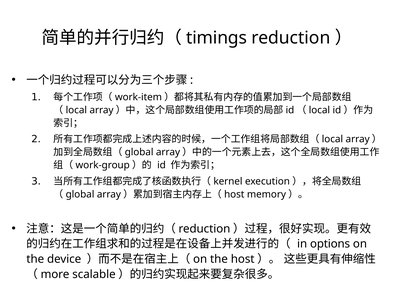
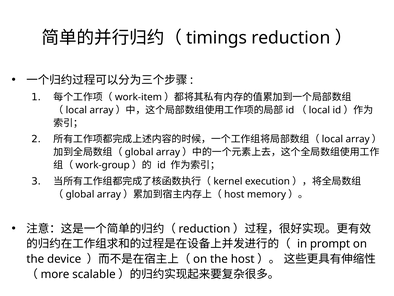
options: options -> prompt (330, 243)
